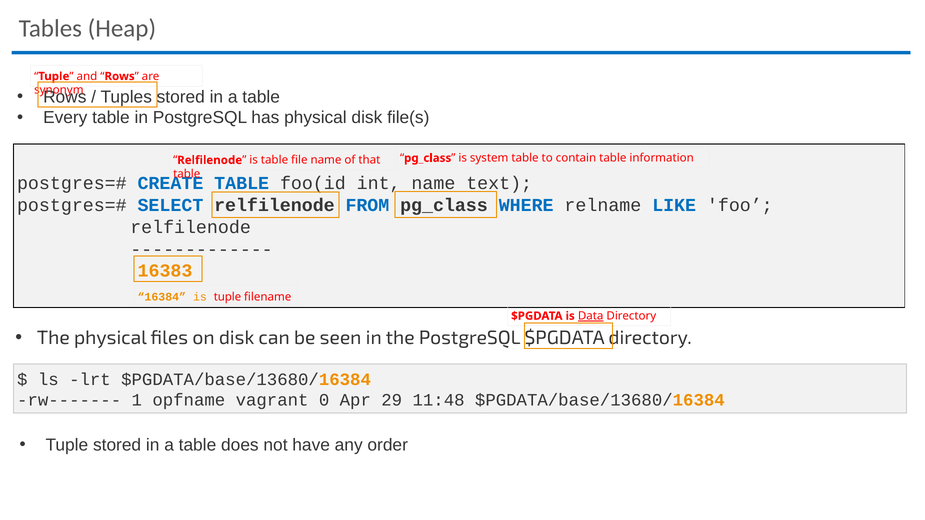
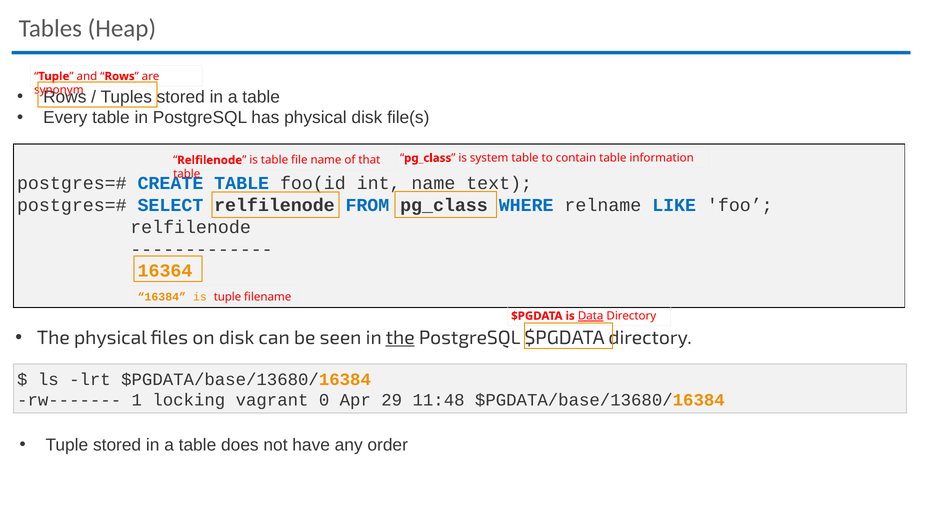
16383: 16383 -> 16364 (165, 271)
the underline: none -> present (400, 338)
opfname: opfname -> locking (189, 400)
